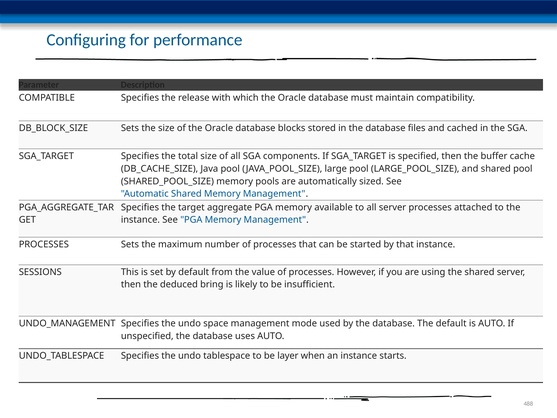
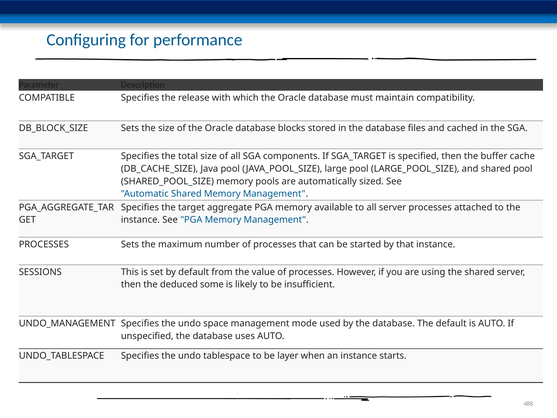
bring: bring -> some (212, 284)
